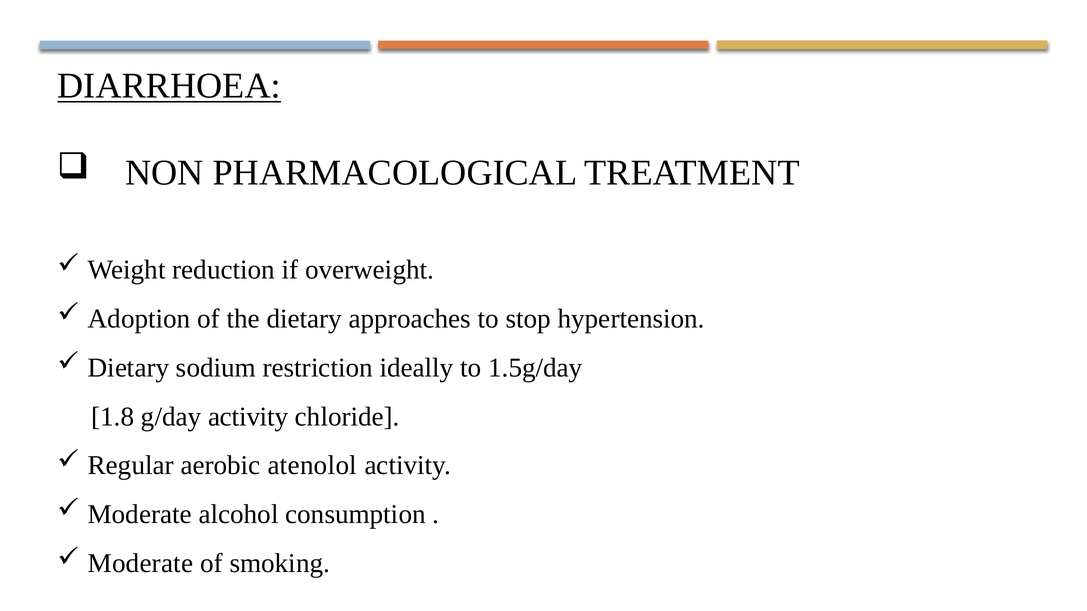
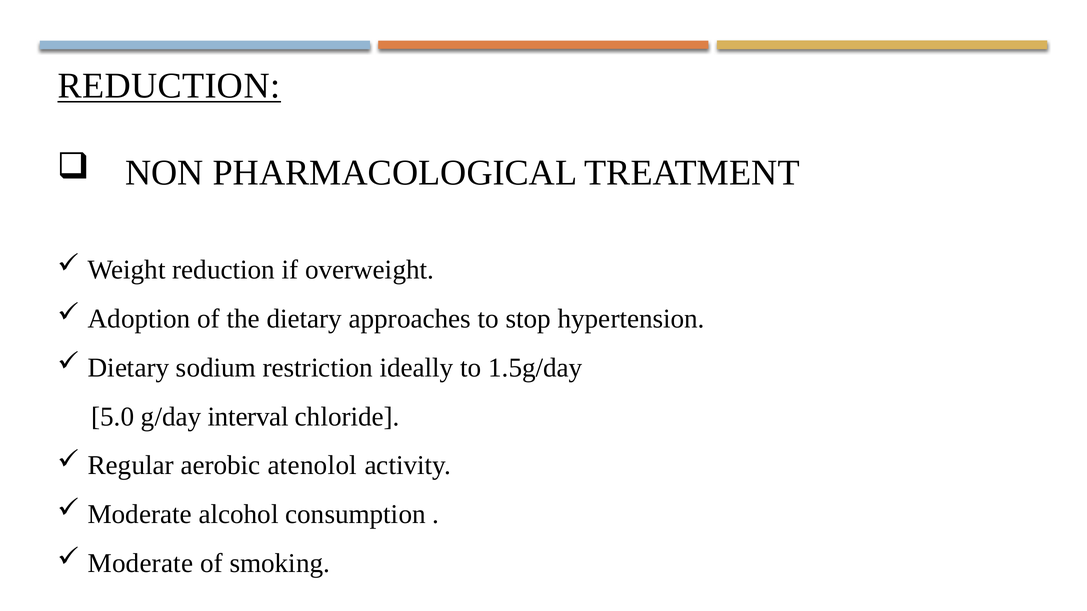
DIARRHOEA: DIARRHOEA -> REDUCTION (169, 86)
1.8: 1.8 -> 5.0 (113, 417)
g/day activity: activity -> interval (248, 417)
